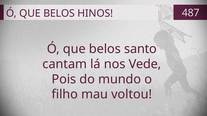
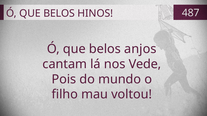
santo: santo -> anjos (140, 49)
